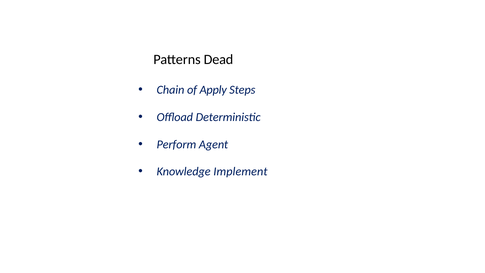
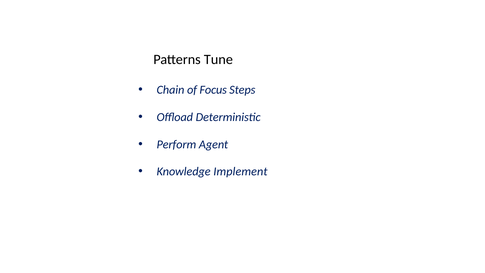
Dead: Dead -> Tune (218, 59)
Apply: Apply -> Focus (213, 90)
